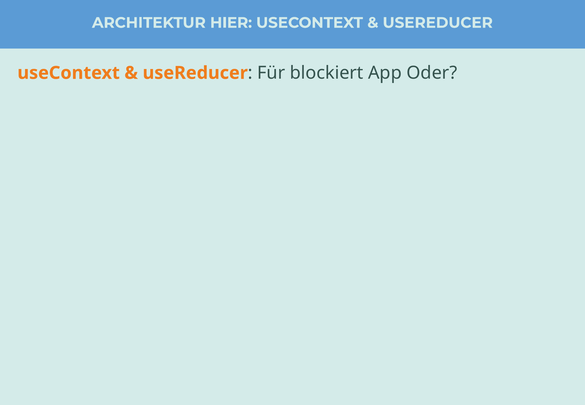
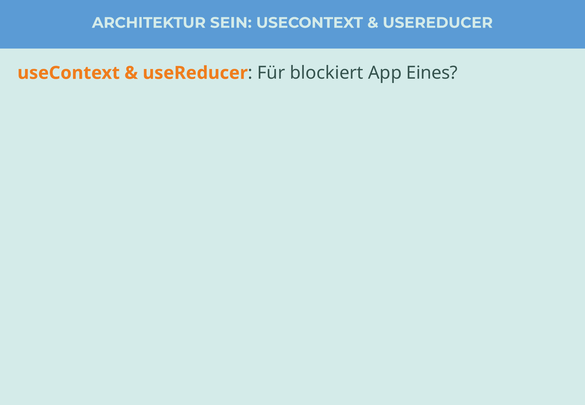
HIER: HIER -> SEIN (231, 23)
Oder: Oder -> Eines (432, 73)
